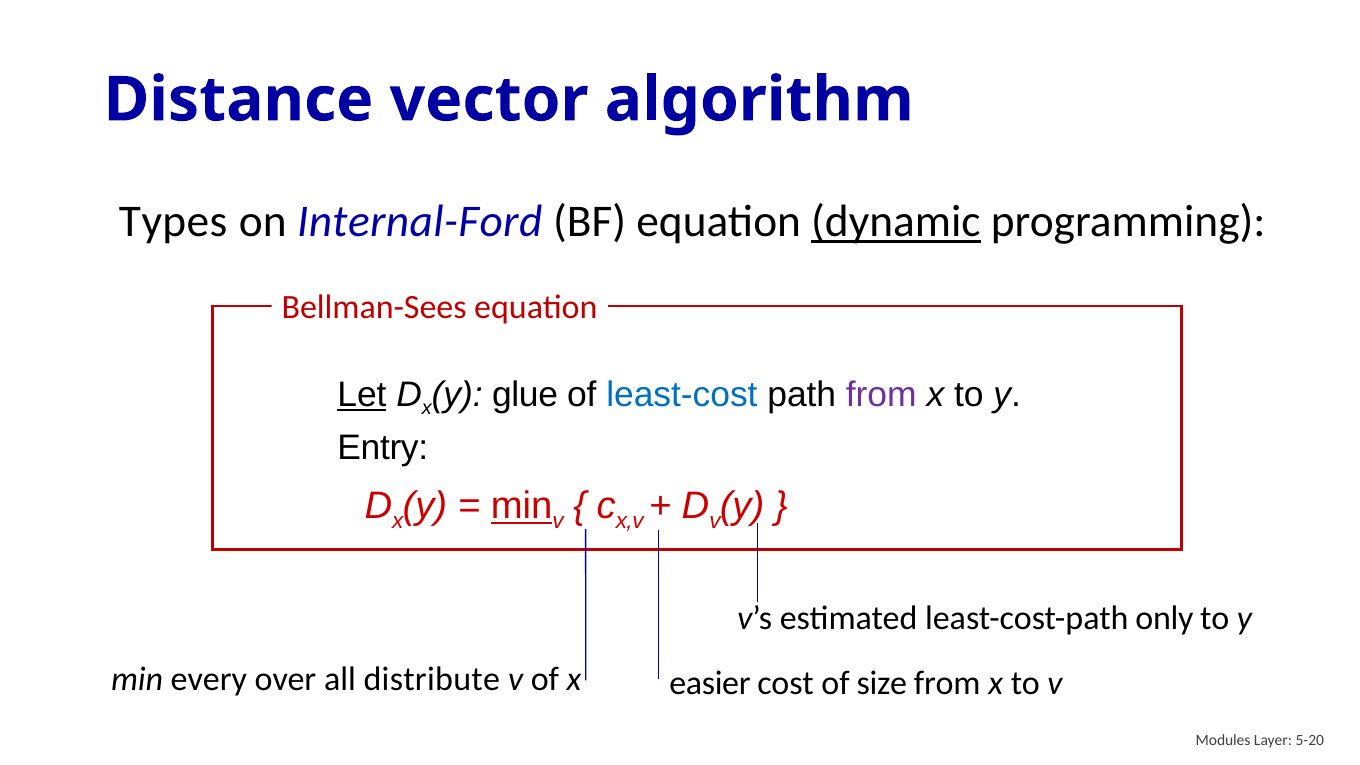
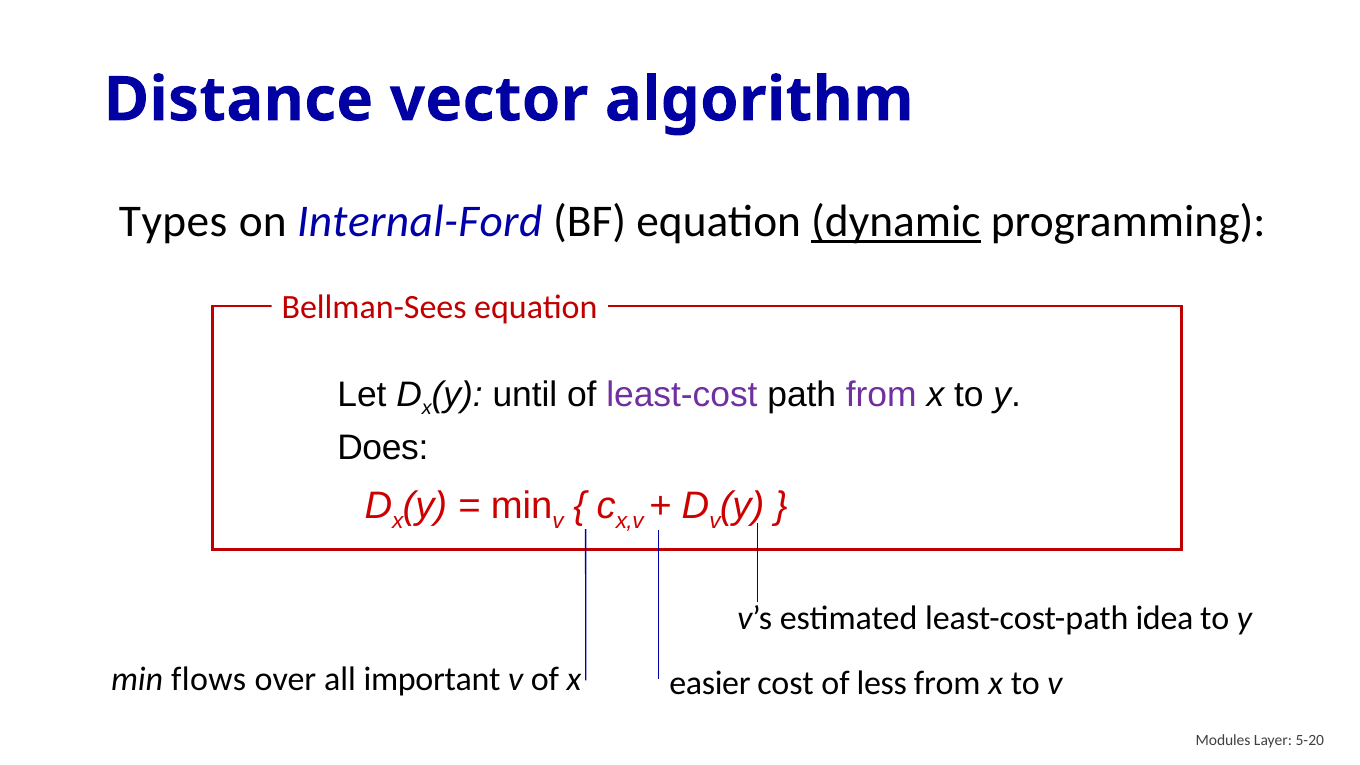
Let underline: present -> none (362, 395)
glue: glue -> until (525, 395)
least-cost colour: blue -> purple (682, 395)
Entry: Entry -> Does (383, 448)
min underline: present -> none (522, 506)
only: only -> idea (1164, 619)
every: every -> flows (209, 680)
distribute: distribute -> important (432, 680)
size: size -> less (882, 683)
